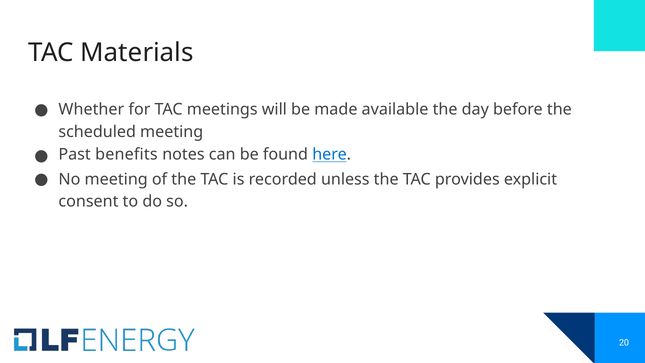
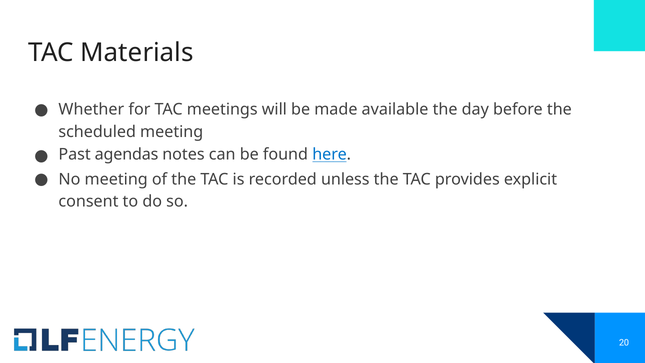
benefits: benefits -> agendas (127, 154)
